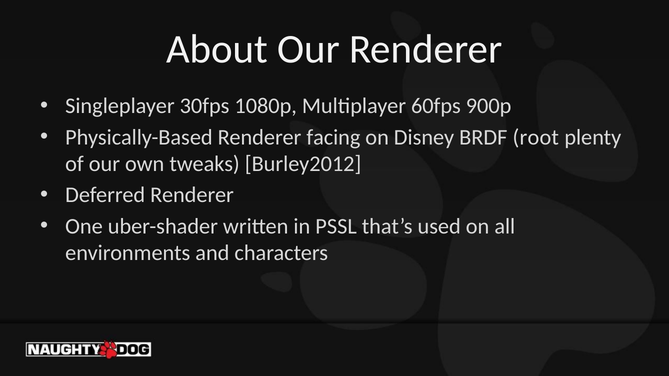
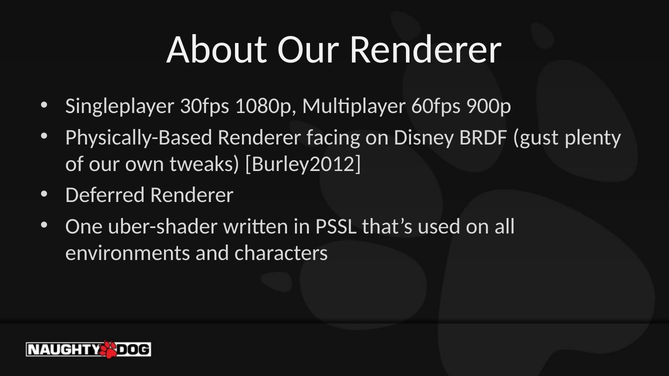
root: root -> gust (536, 137)
